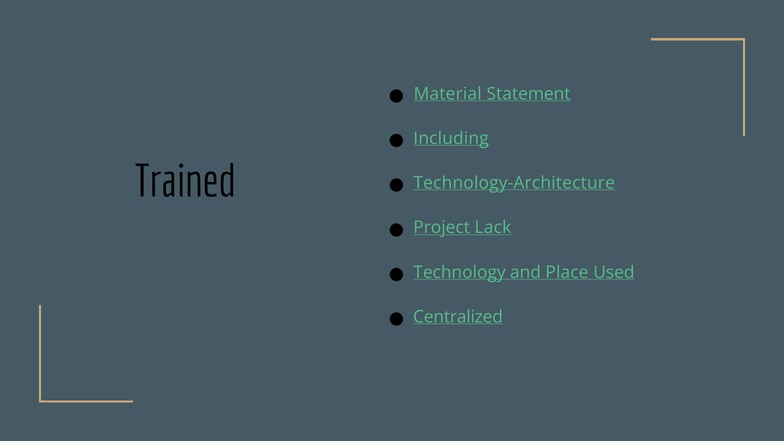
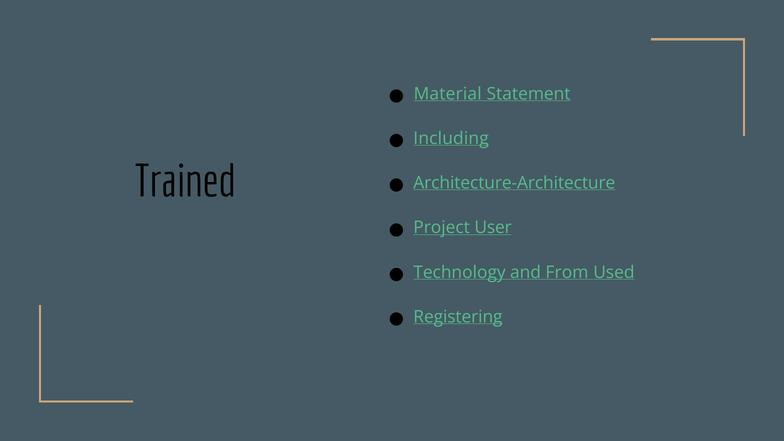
Technology-Architecture: Technology-Architecture -> Architecture-Architecture (514, 183)
Lack: Lack -> User (493, 228)
Place: Place -> From (567, 272)
Centralized: Centralized -> Registering (458, 317)
